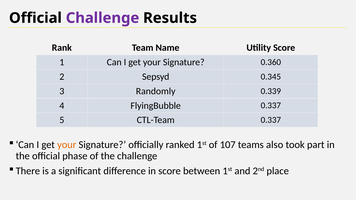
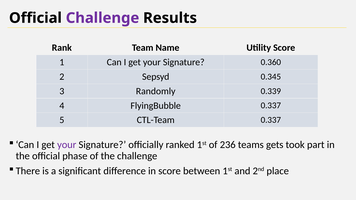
your colour: orange -> purple (67, 145)
107: 107 -> 236 (228, 145)
also: also -> gets (275, 145)
